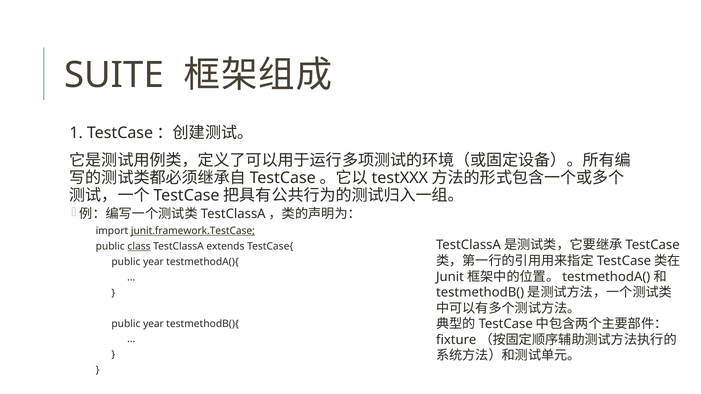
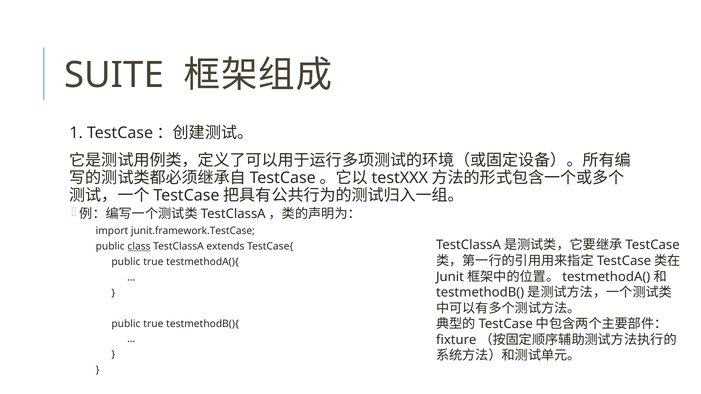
junit.framework.TestCase underline: present -> none (193, 231)
year: year -> true (153, 262)
year: year -> true (153, 324)
